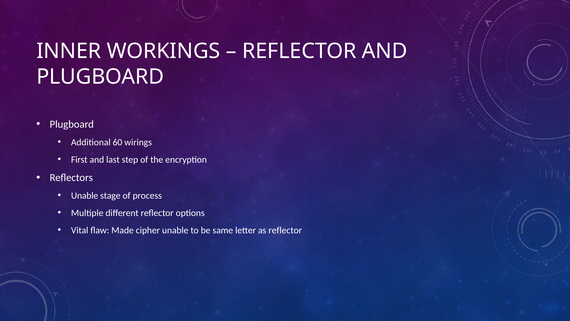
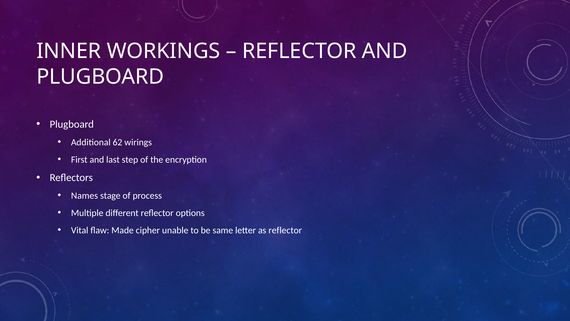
60: 60 -> 62 (117, 142)
Unable: Unable -> Names (85, 195)
